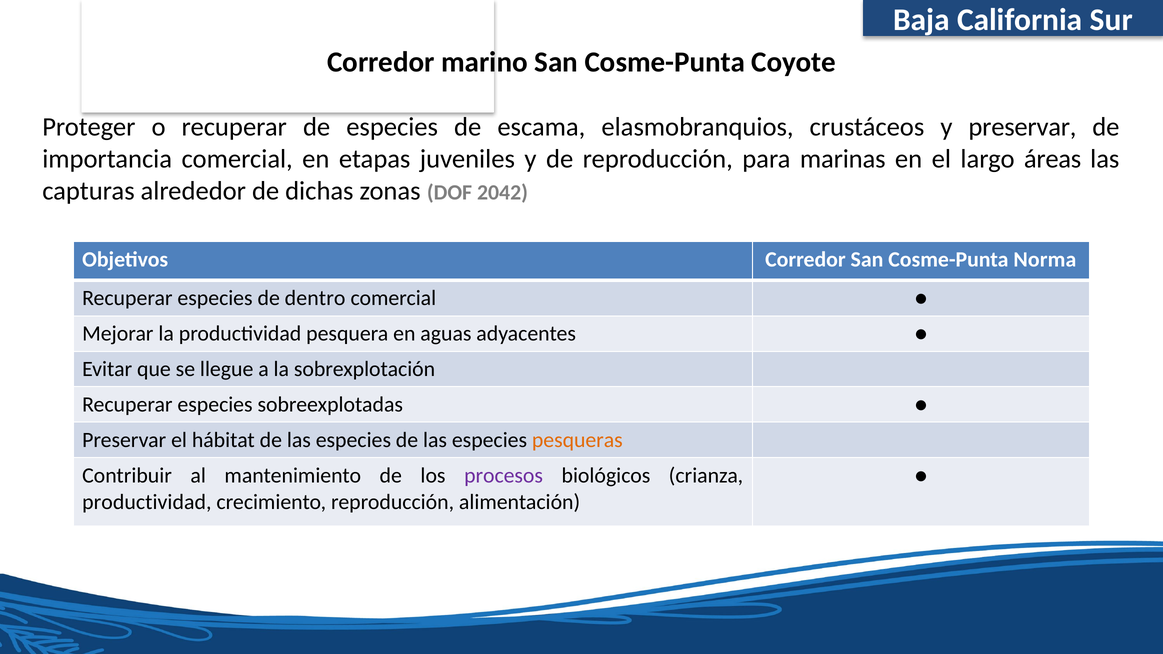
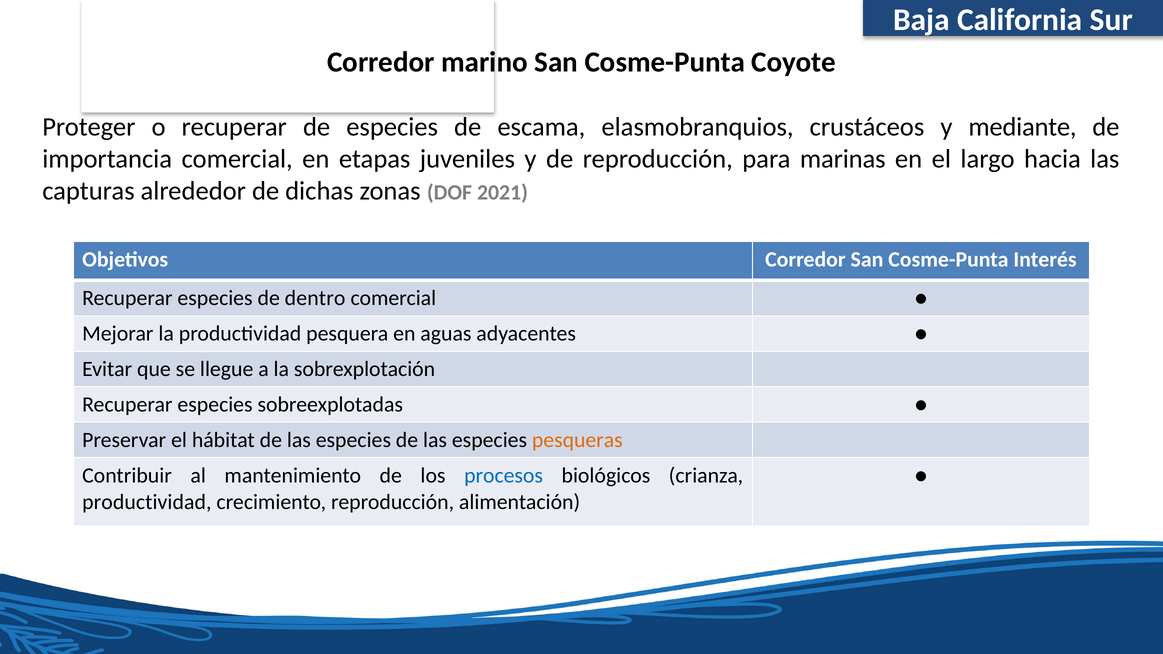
y preservar: preservar -> mediante (1022, 127)
áreas: áreas -> hacia (1052, 159)
2042: 2042 -> 2021 (502, 193)
Norma: Norma -> Interés (1045, 260)
procesos colour: purple -> blue (504, 475)
